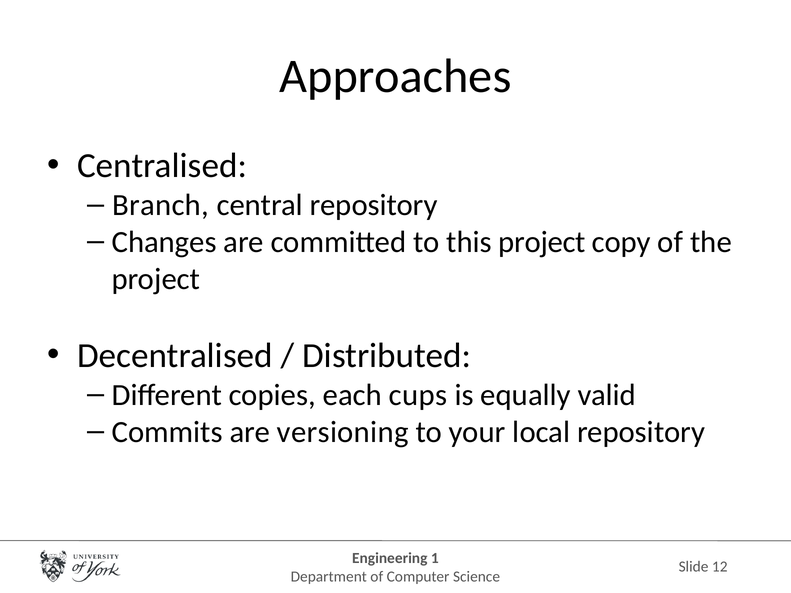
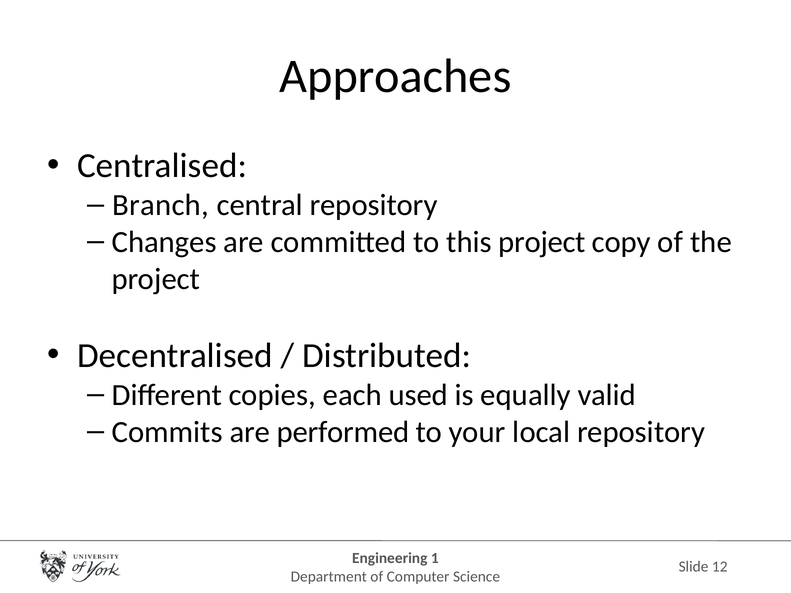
cups: cups -> used (418, 395)
versioning: versioning -> performed (343, 432)
